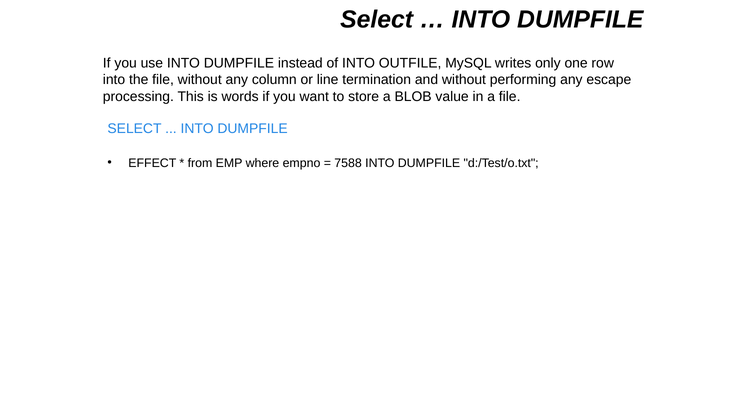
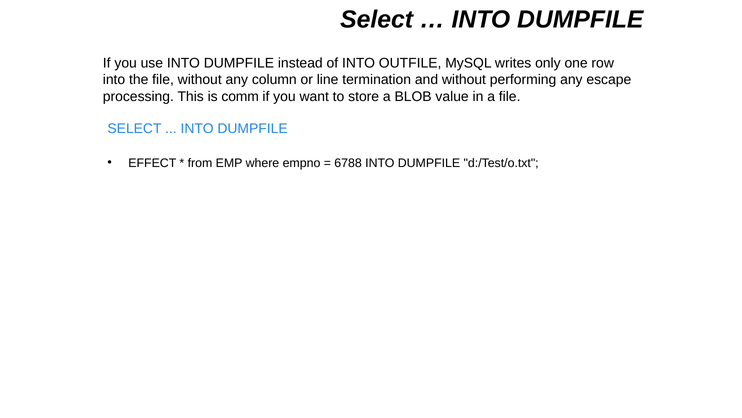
words: words -> comm (240, 96)
7588: 7588 -> 6788 (348, 163)
